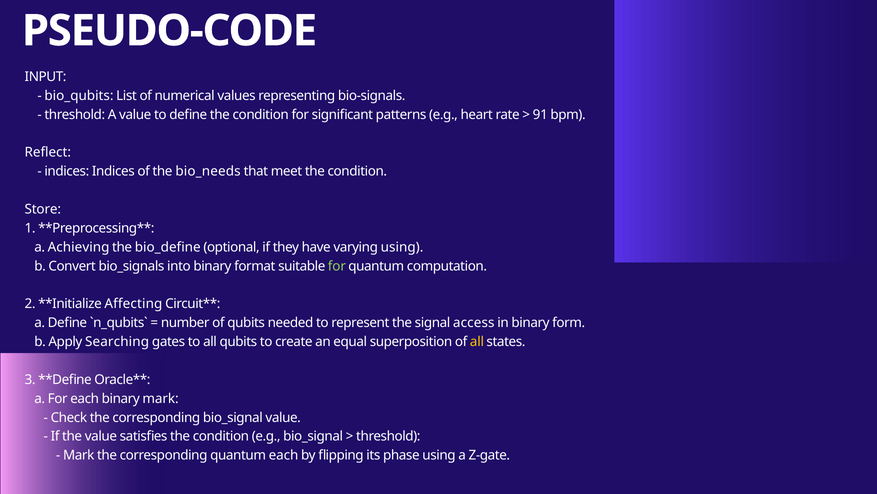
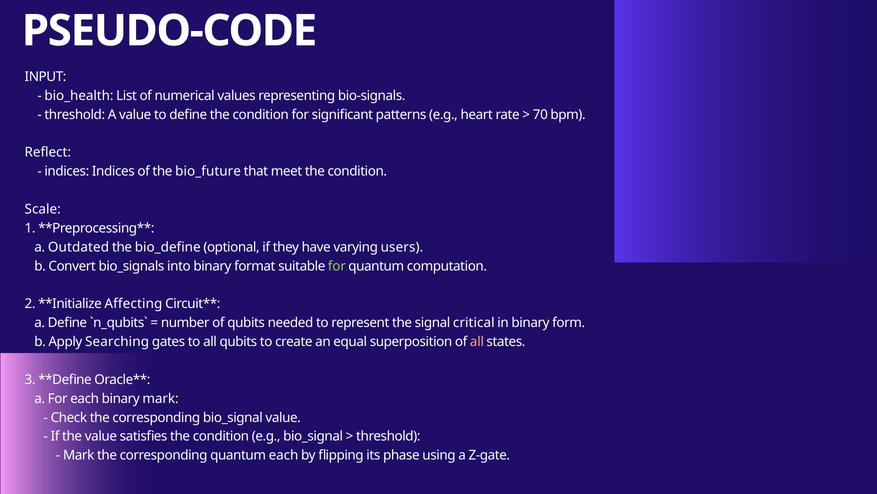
bio_qubits: bio_qubits -> bio_health (79, 96)
91: 91 -> 70 (540, 115)
bio_needs: bio_needs -> bio_future (208, 171)
Store: Store -> Scale (43, 209)
Achieving: Achieving -> Outdated (79, 247)
varying using: using -> users (402, 247)
access: access -> critical (474, 322)
all colour: yellow -> pink (477, 341)
